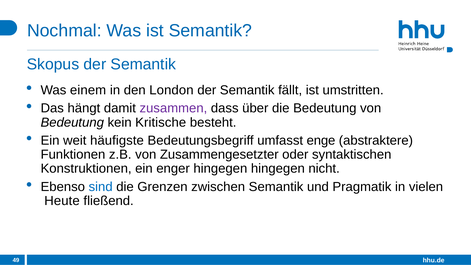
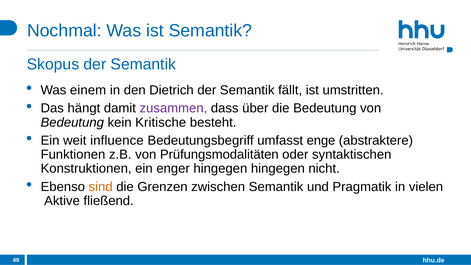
London: London -> Dietrich (171, 90)
häufigste: häufigste -> influence (117, 141)
Zusammengesetzter: Zusammengesetzter -> Prüfungsmodalitäten (219, 155)
sind colour: blue -> orange (101, 187)
Heute: Heute -> Aktive (62, 201)
